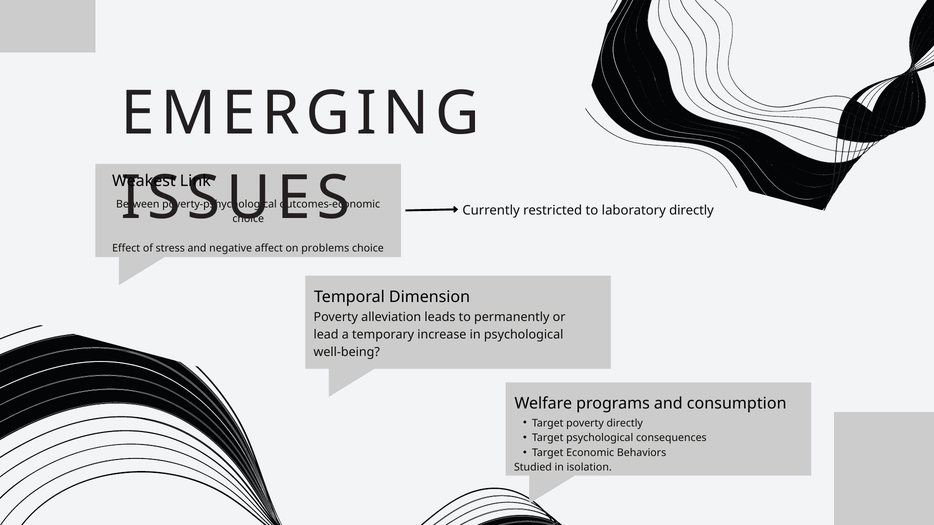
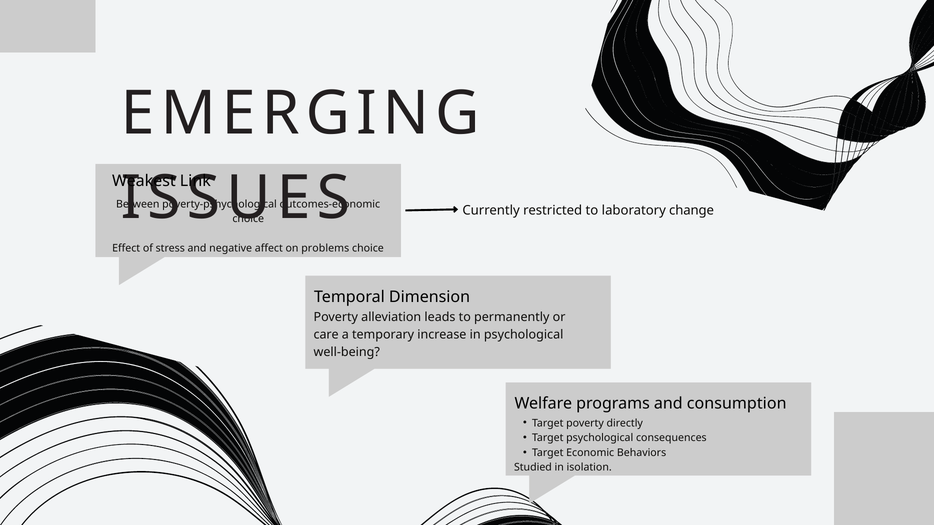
laboratory directly: directly -> change (692, 210)
lead: lead -> care (326, 335)
